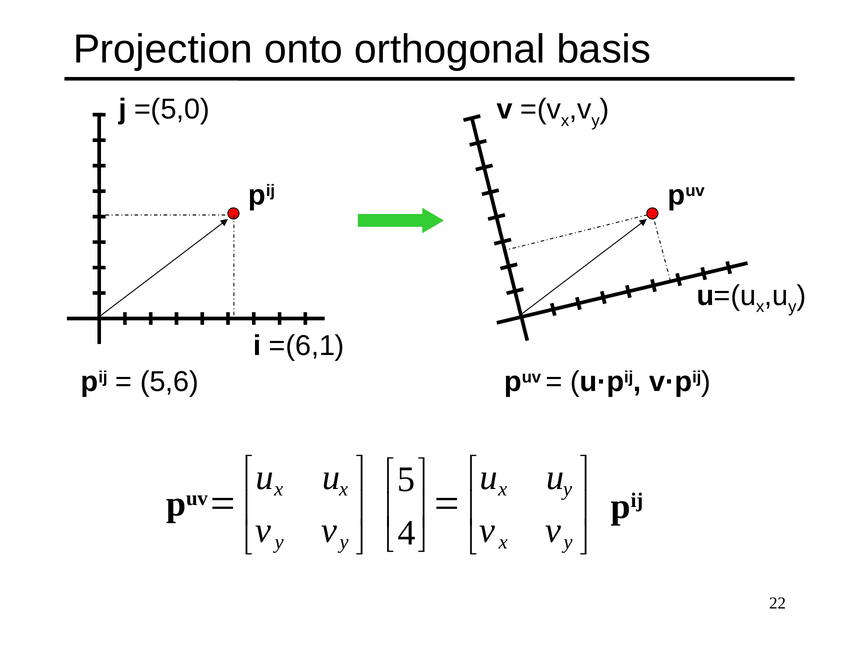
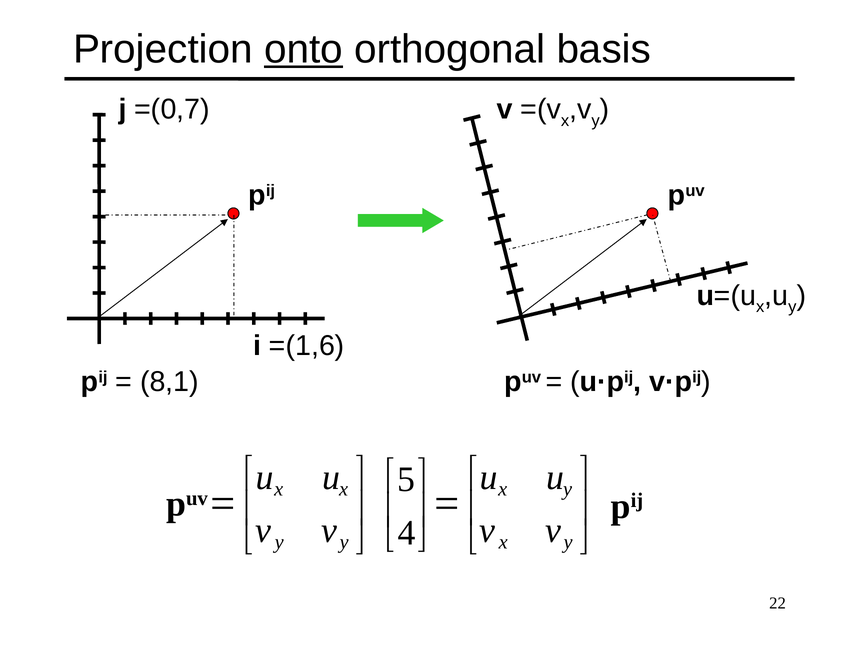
onto underline: none -> present (304, 49)
=(5,0: =(5,0 -> =(0,7 (172, 109)
=(6,1: =(6,1 -> =(1,6 (307, 346)
5,6: 5,6 -> 8,1 (169, 381)
